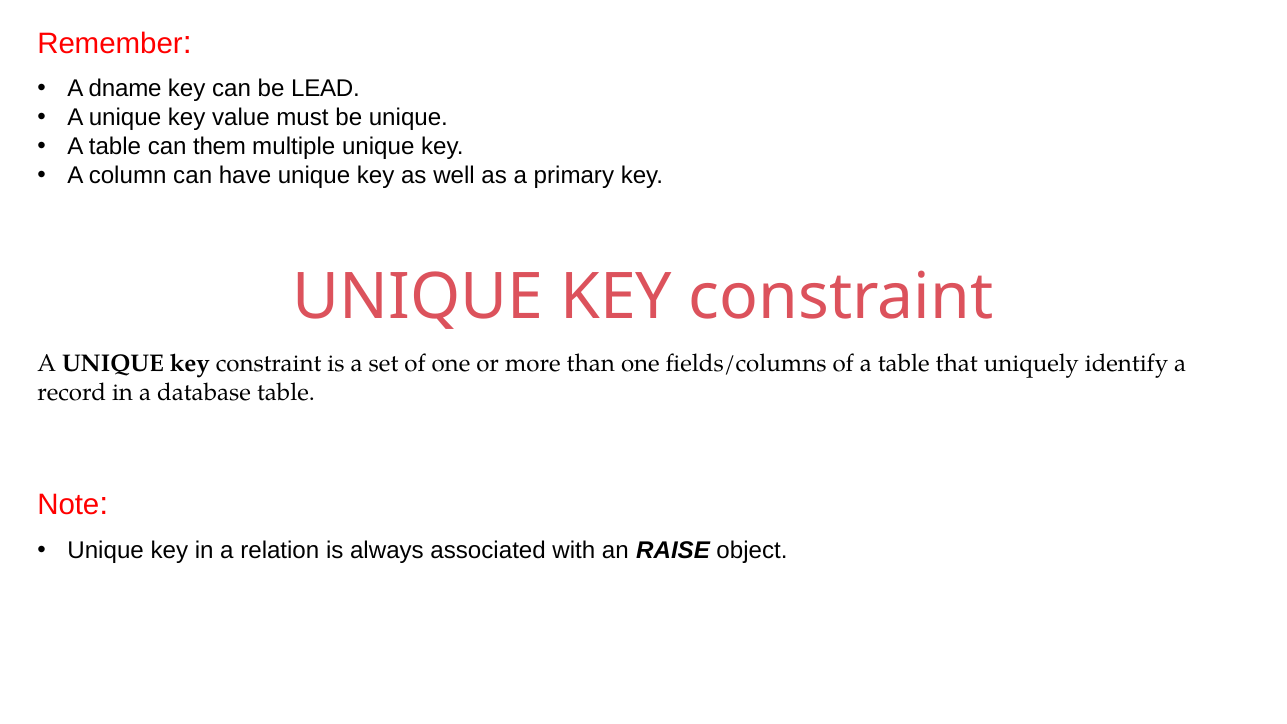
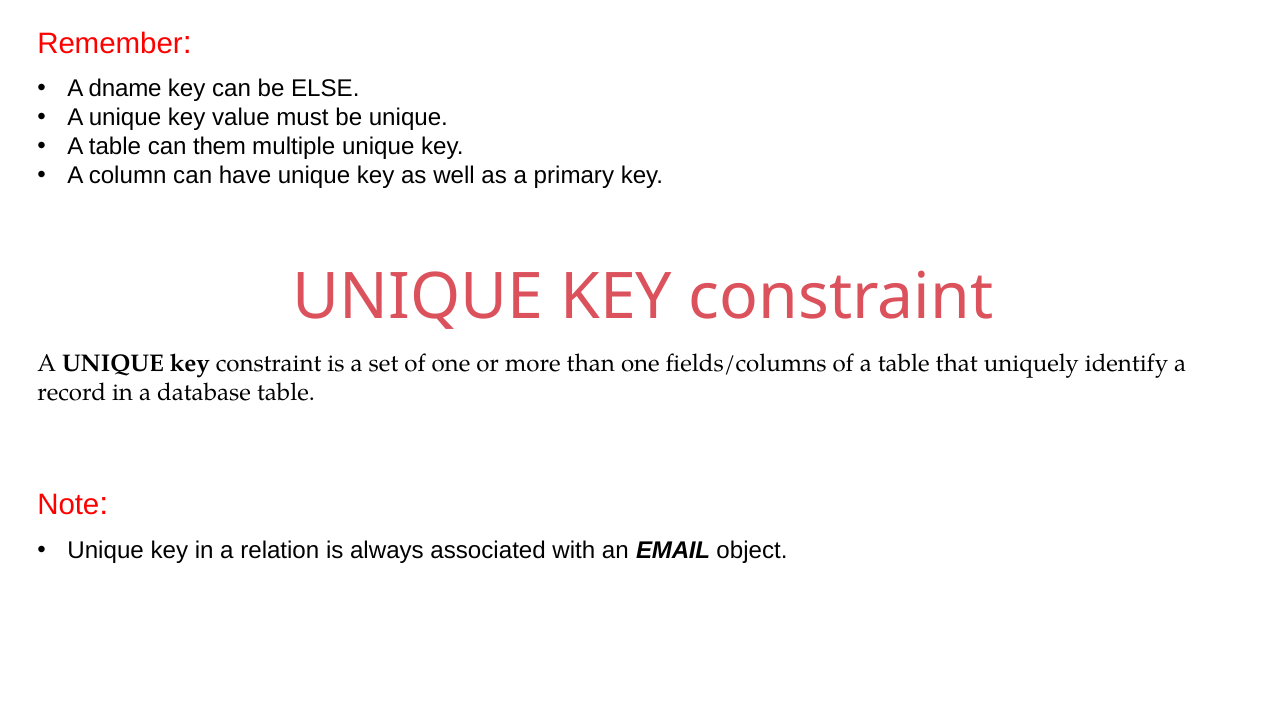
LEAD: LEAD -> ELSE (325, 89)
RAISE: RAISE -> EMAIL (673, 550)
